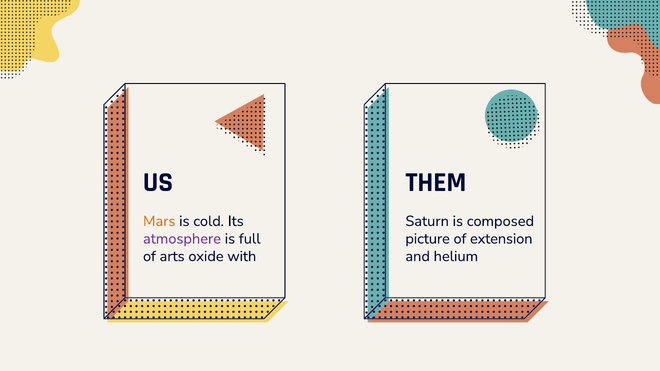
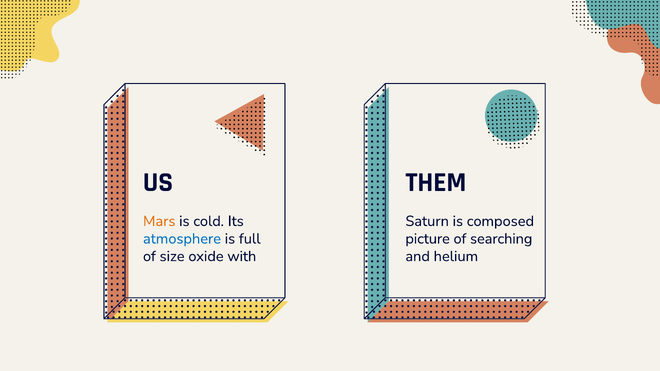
atmosphere colour: purple -> blue (182, 239)
extension: extension -> searching (501, 239)
arts: arts -> size (172, 256)
